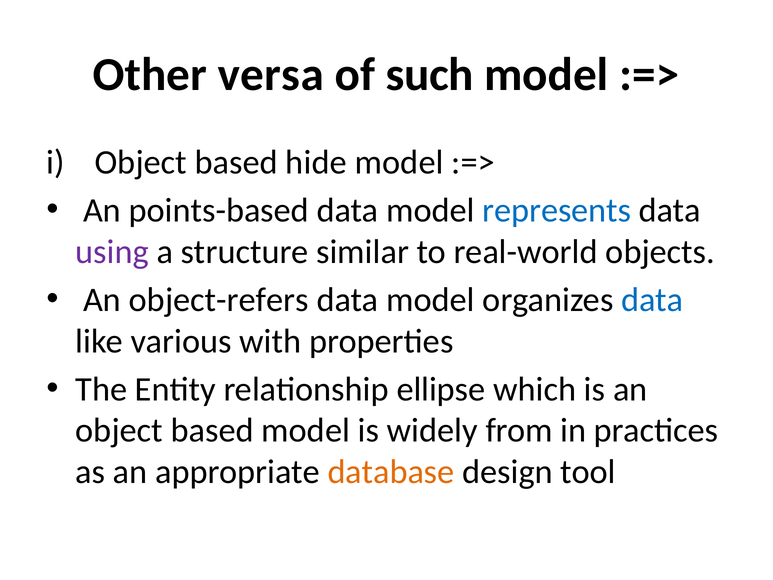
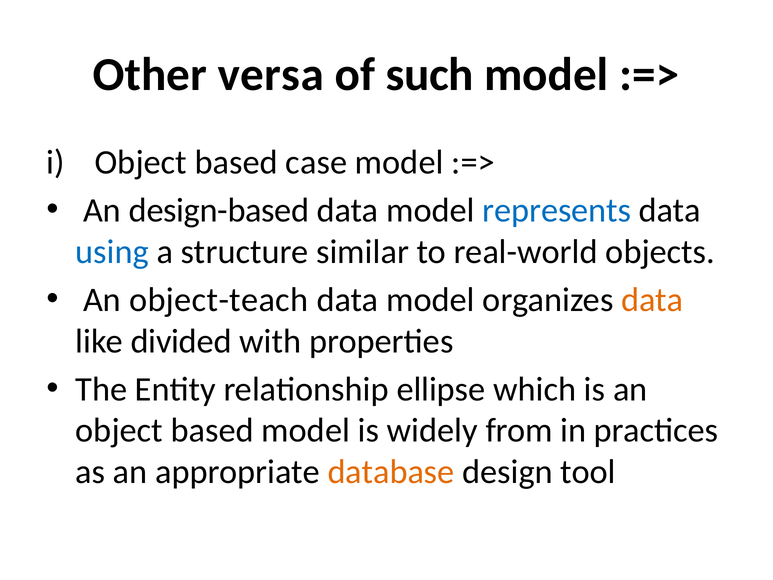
hide: hide -> case (316, 162)
points-based: points-based -> design-based (219, 210)
using colour: purple -> blue (112, 252)
object-refers: object-refers -> object-teach (219, 300)
data colour: blue -> orange (652, 300)
various: various -> divided (181, 341)
